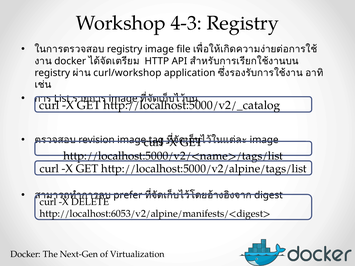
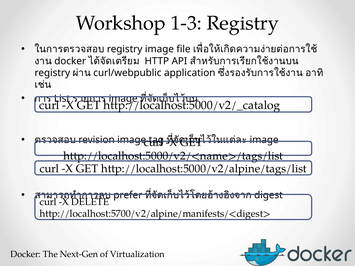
4-3: 4-3 -> 1-3 (186, 23)
curl/workshop: curl/workshop -> curl/webpublic (127, 73)
http://localhost:6053/v2/alpine/manifests/<digest>: http://localhost:6053/v2/alpine/manifests/<digest> -> http://localhost:5700/v2/alpine/manifests/<digest> (155, 214)
